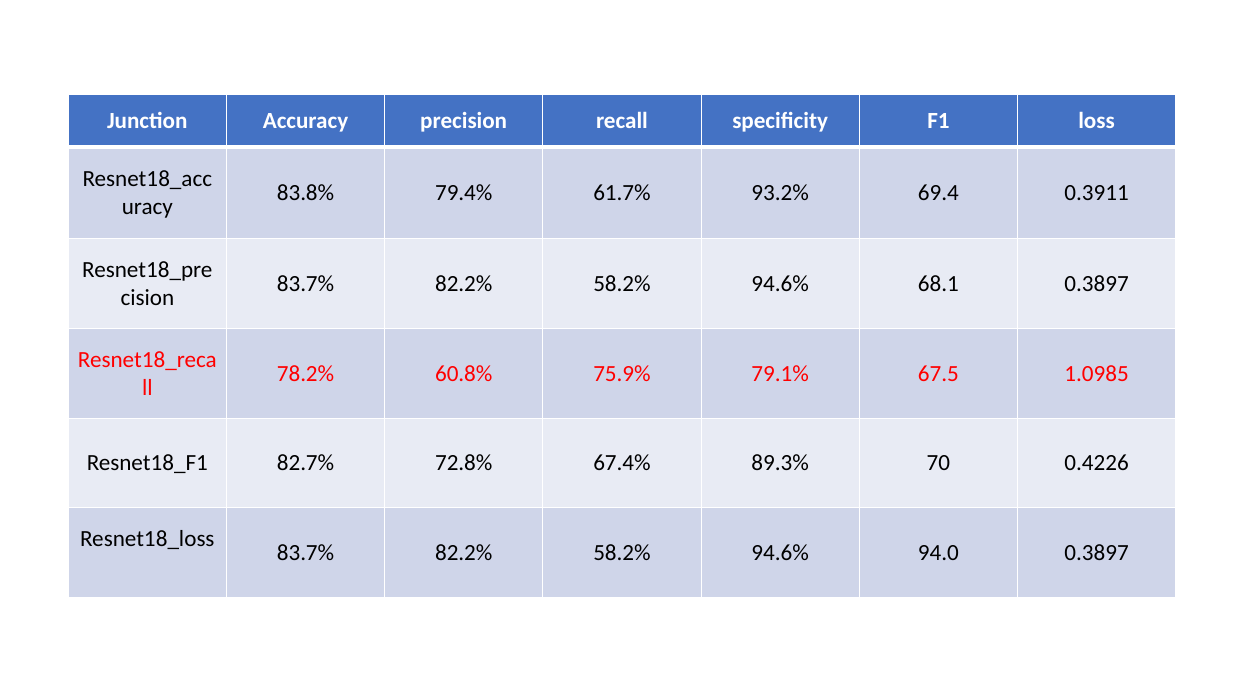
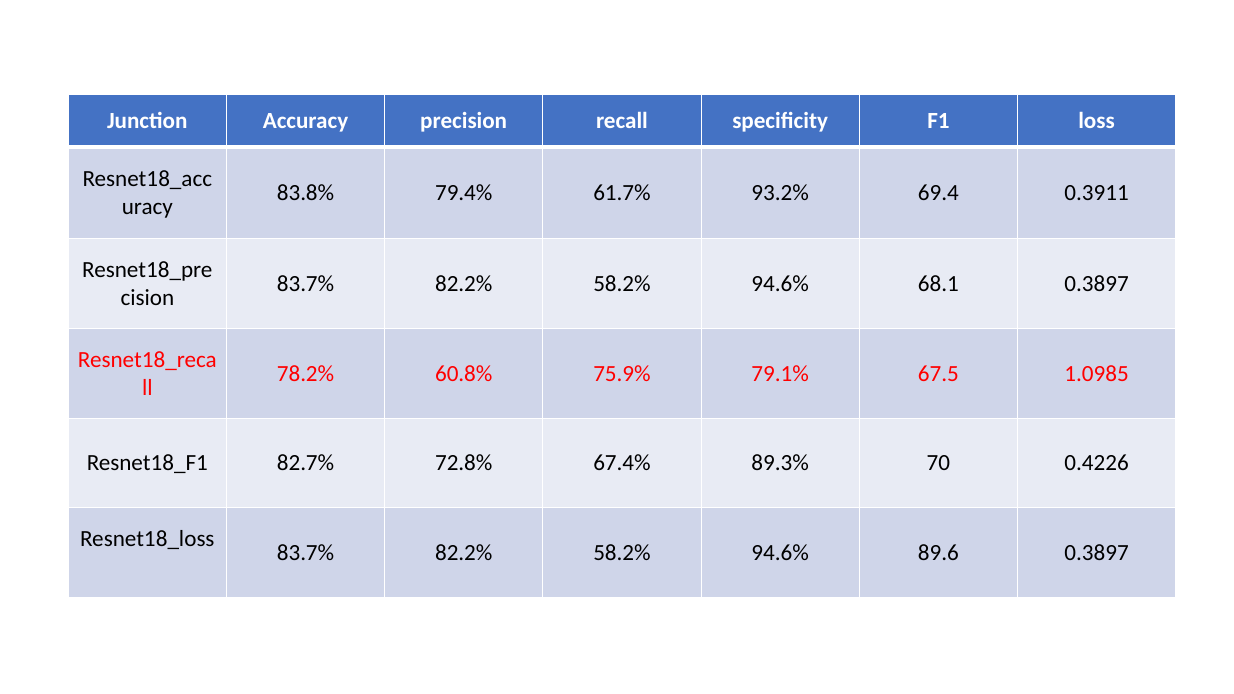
94.0: 94.0 -> 89.6 (938, 553)
